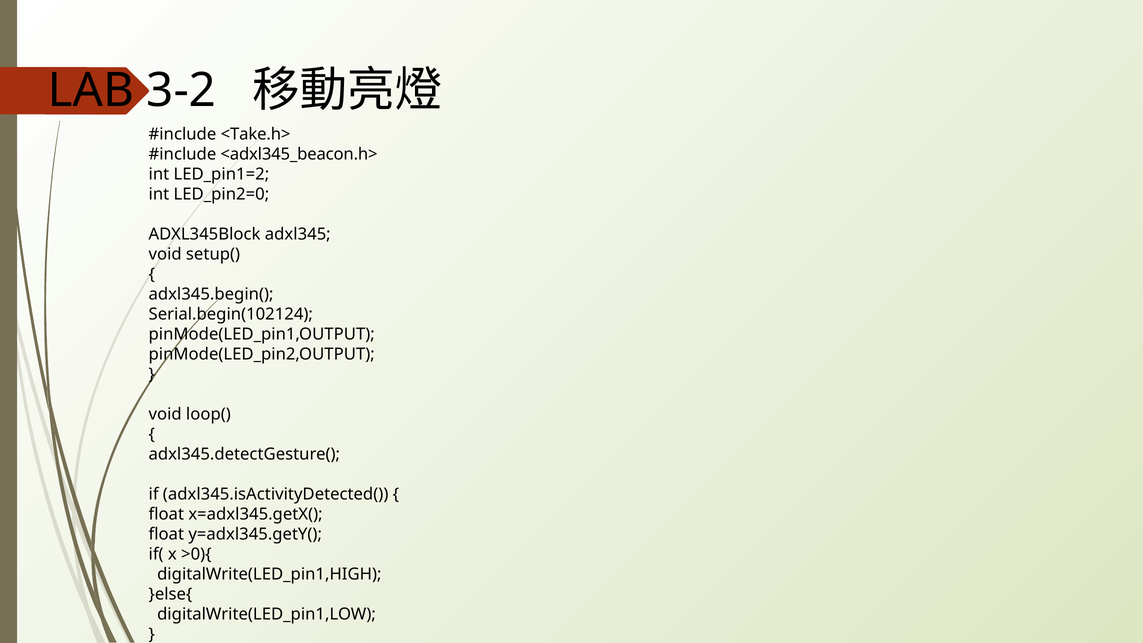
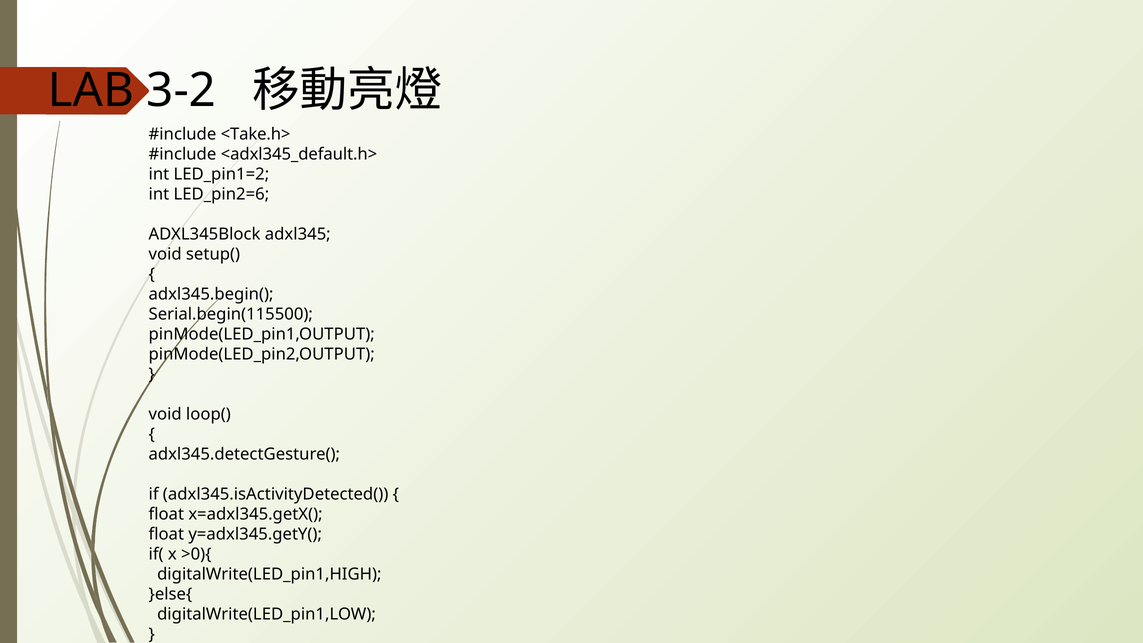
<adxl345_beacon.h>: <adxl345_beacon.h> -> <adxl345_default.h> (299, 154)
LED_pin2=0: LED_pin2=0 -> LED_pin2=6 (221, 194)
Serial.begin(102124: Serial.begin(102124 -> Serial.begin(115500 (231, 314)
